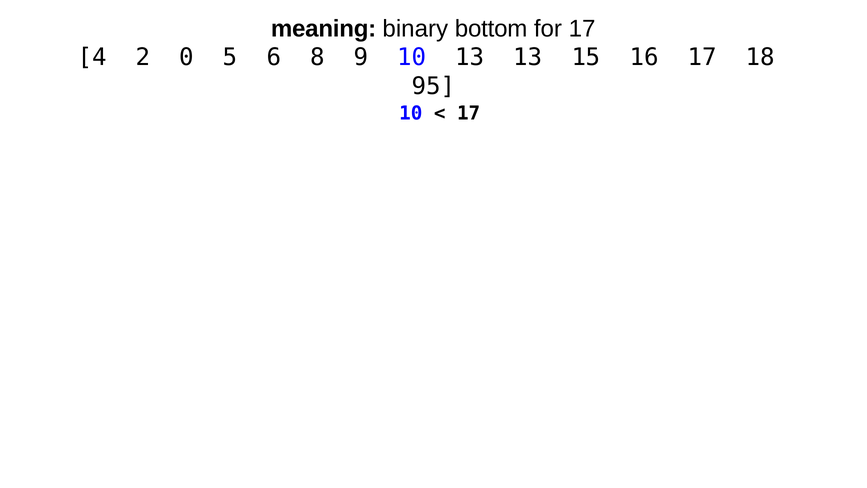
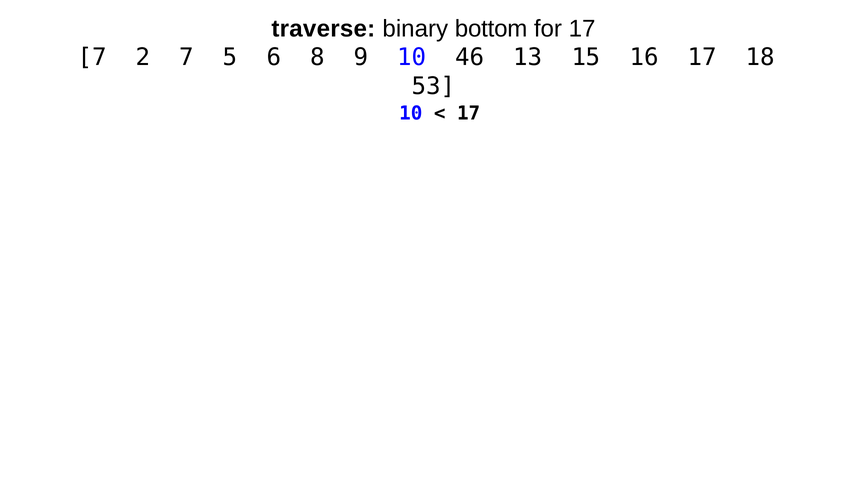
meaning: meaning -> traverse (323, 29)
4: 4 -> 7 (92, 57)
2 0: 0 -> 7 (187, 57)
10 13: 13 -> 46 (470, 57)
95: 95 -> 53 (434, 86)
